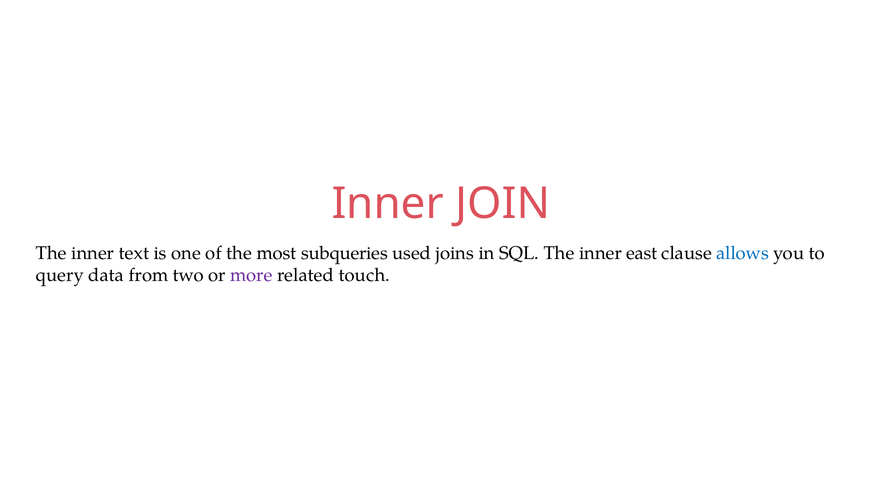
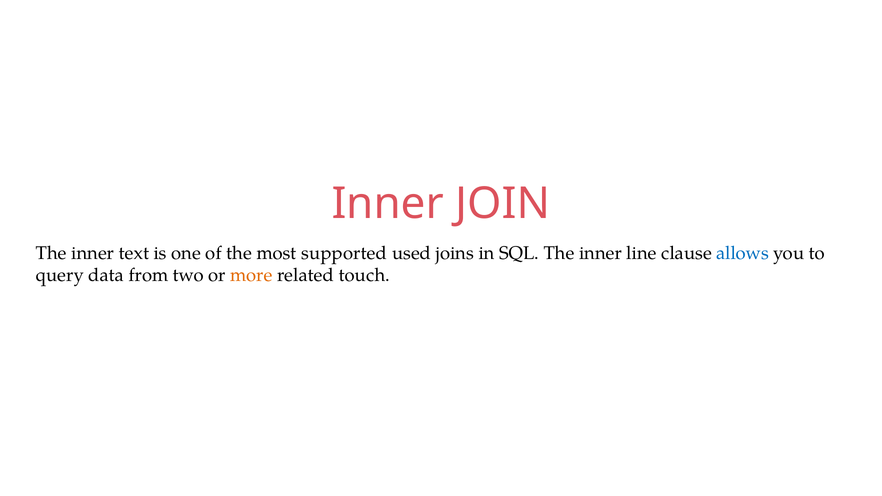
subqueries: subqueries -> supported (344, 253)
east: east -> line (642, 253)
more colour: purple -> orange (251, 275)
